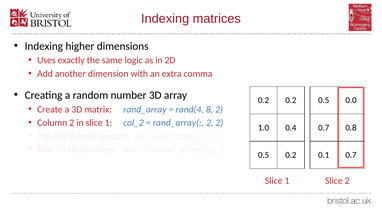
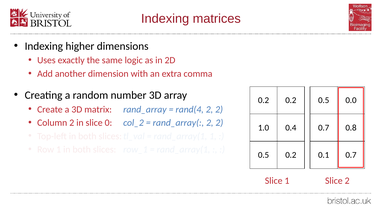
rand(4 8: 8 -> 2 (209, 109)
in slice 1: 1 -> 0 (108, 123)
